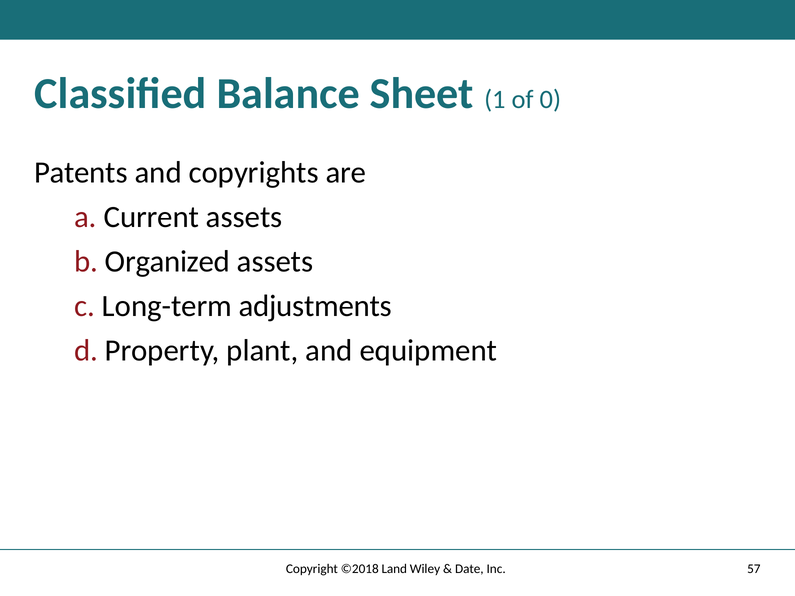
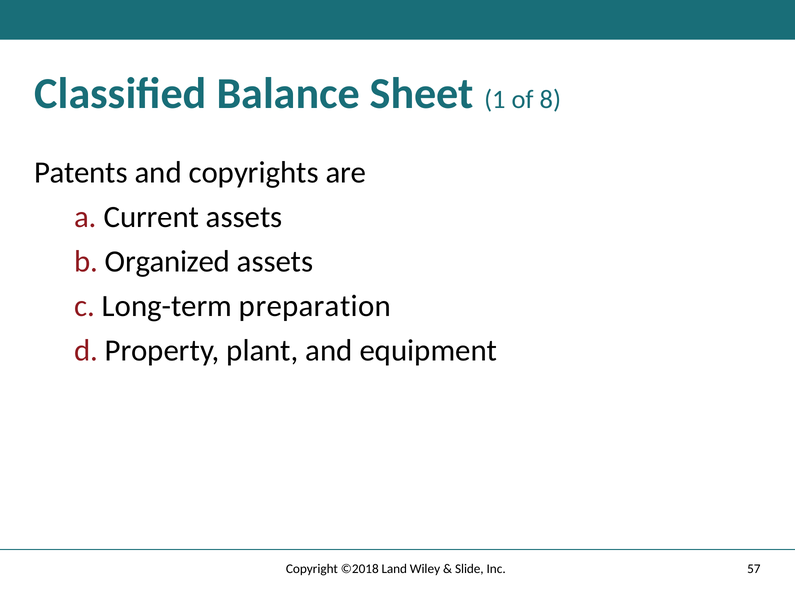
0: 0 -> 8 (550, 100)
adjustments: adjustments -> preparation (315, 306)
Date: Date -> Slide (469, 569)
